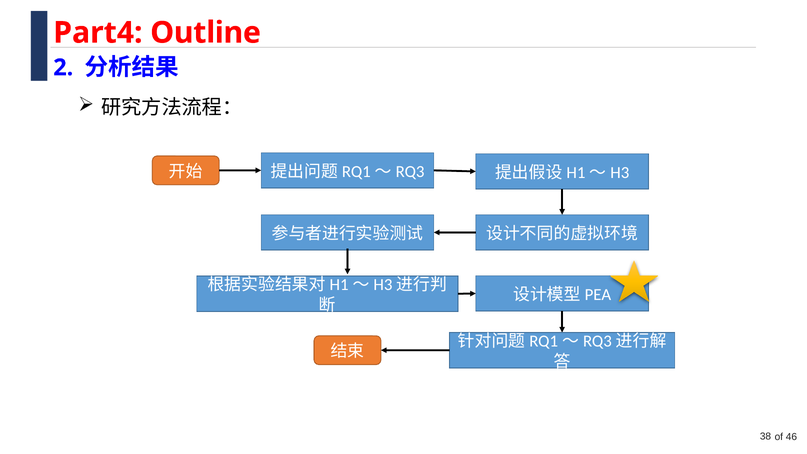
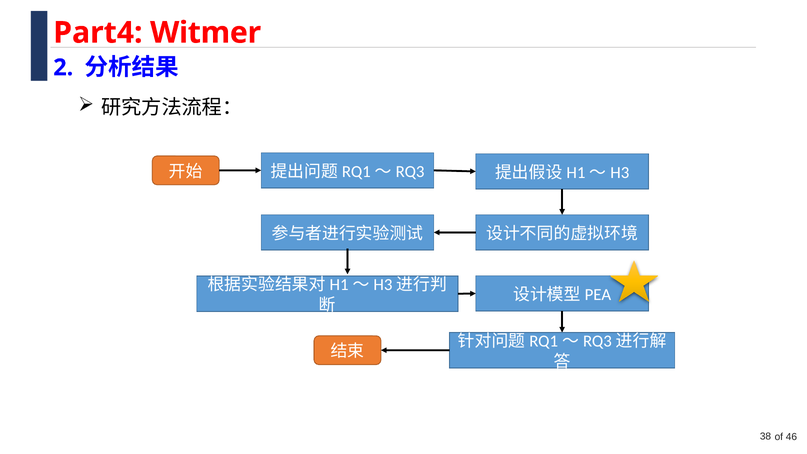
Outline: Outline -> Witmer (206, 33)
